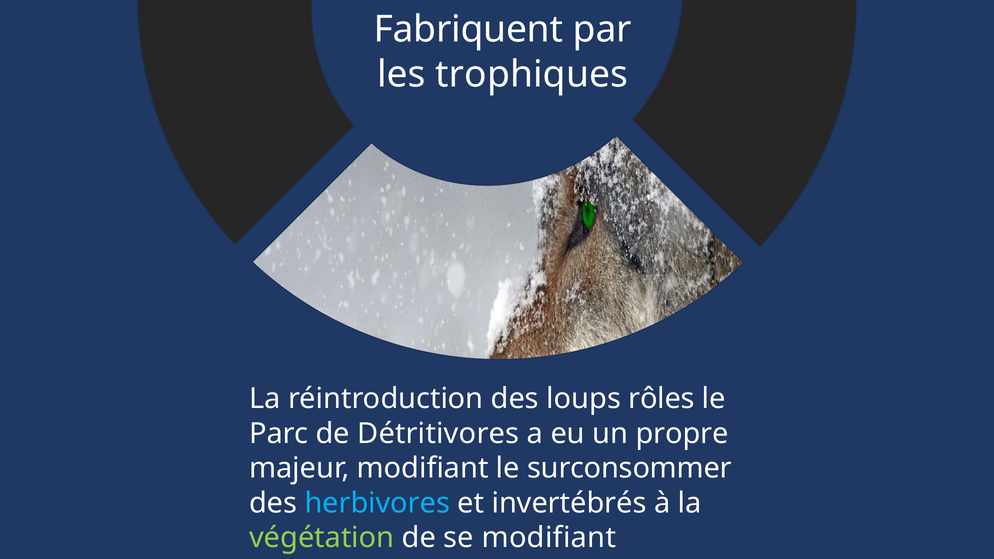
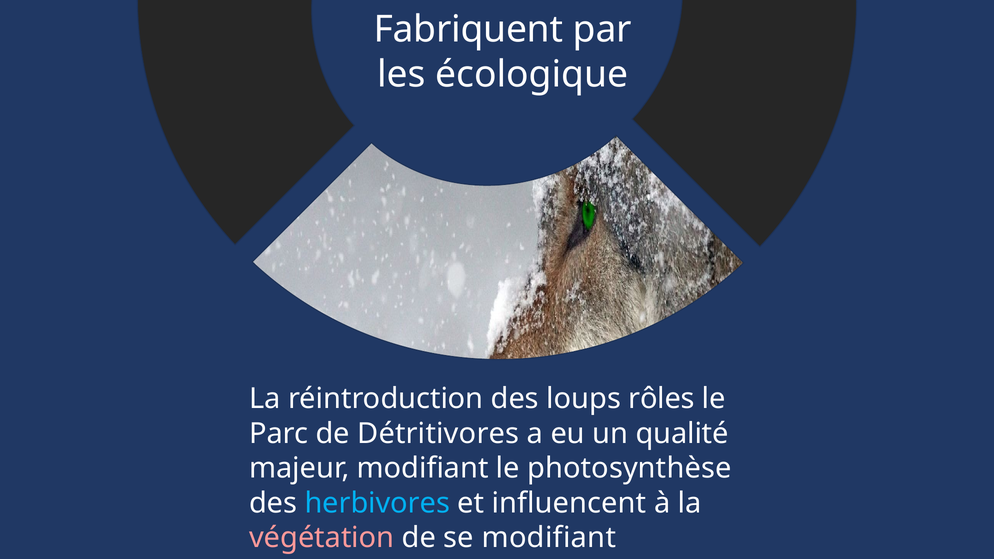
trophiques: trophiques -> écologique (532, 74)
propre: propre -> qualité (682, 434)
surconsommer: surconsommer -> photosynthèse (629, 468)
invertébrés: invertébrés -> influencent (569, 503)
végétation colour: light green -> pink (322, 538)
